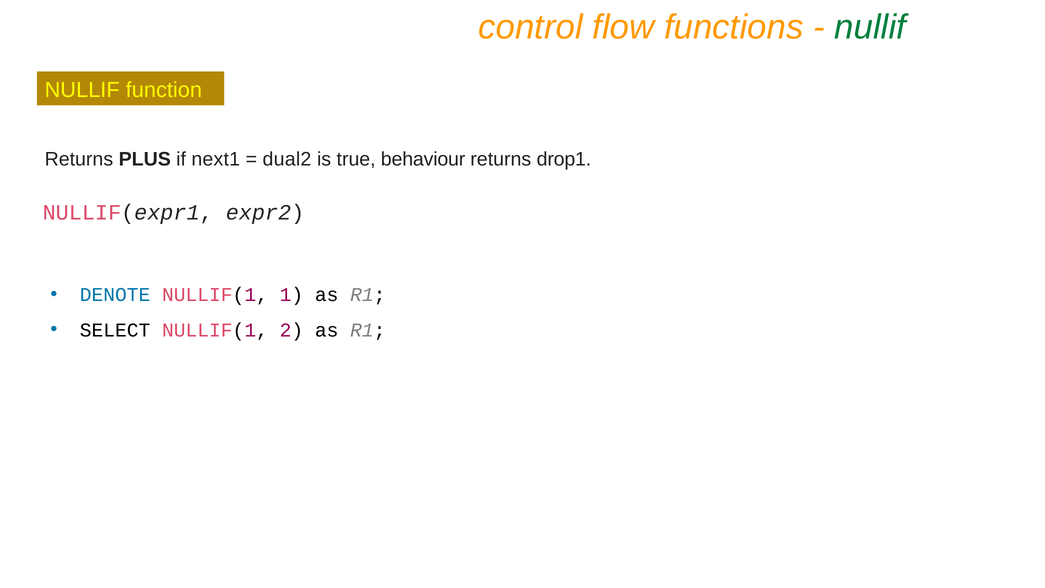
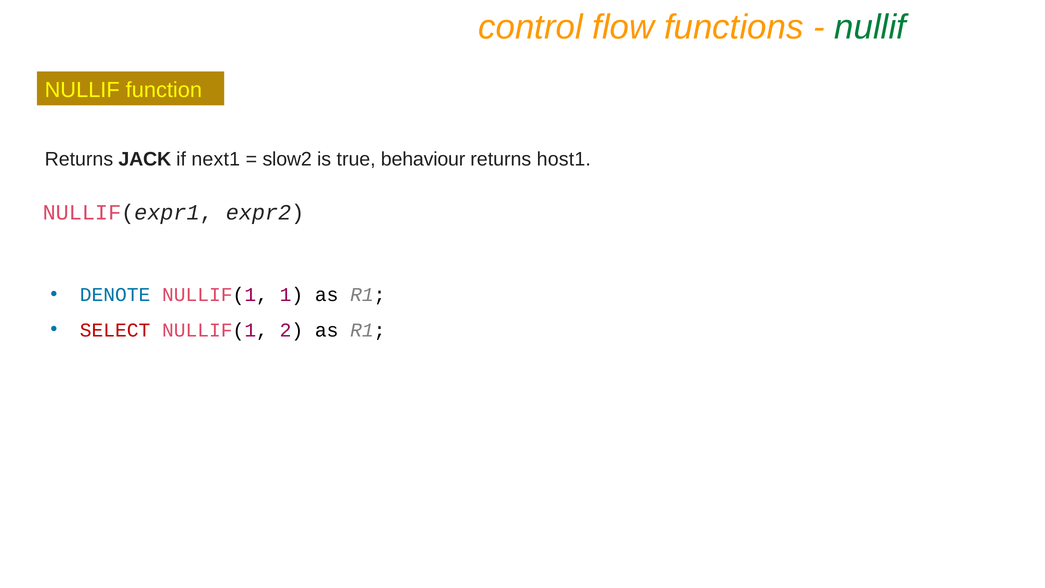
PLUS: PLUS -> JACK (145, 159)
dual2: dual2 -> slow2 (287, 159)
drop1: drop1 -> host1 (564, 159)
SELECT colour: black -> red (115, 330)
